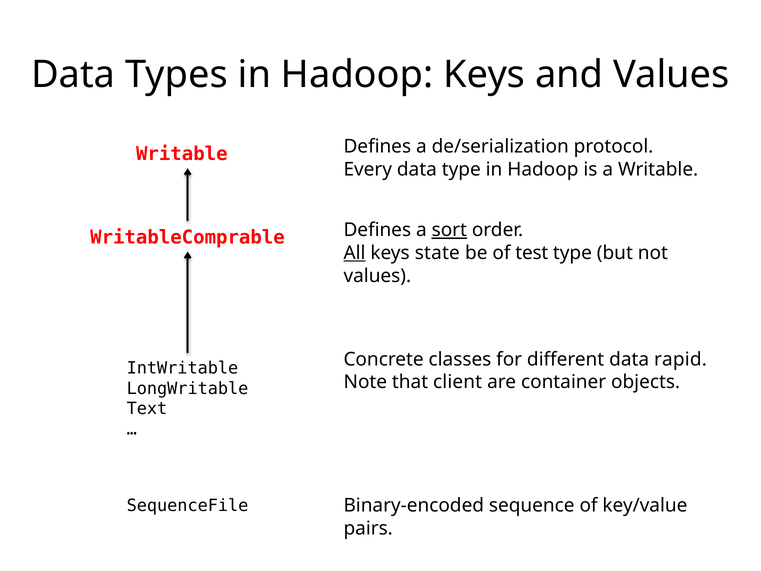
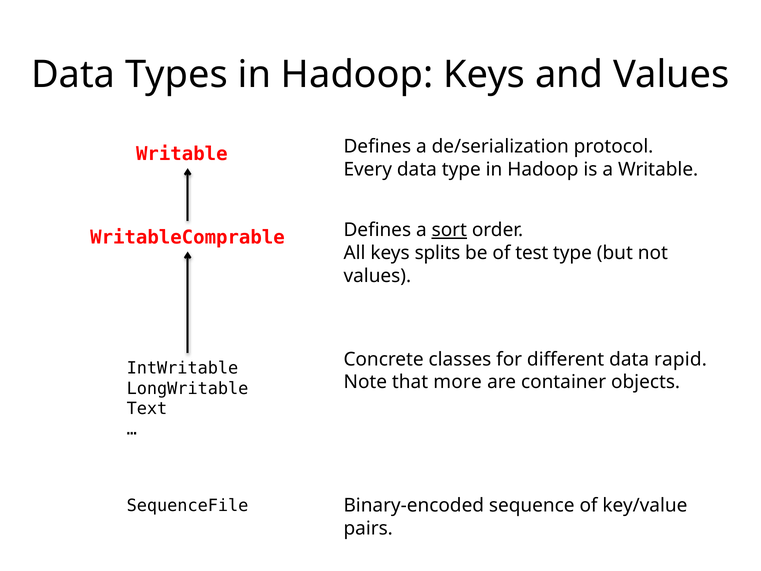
All underline: present -> none (355, 253)
state: state -> splits (437, 253)
client: client -> more (458, 382)
